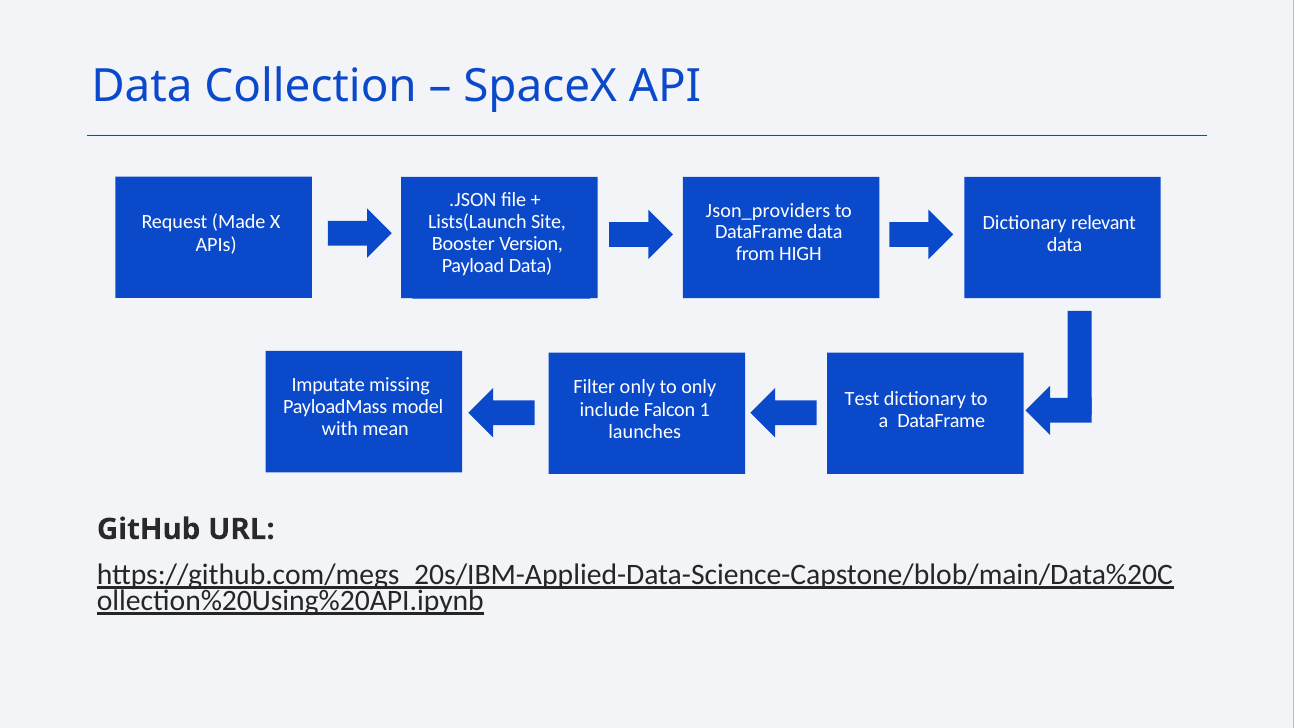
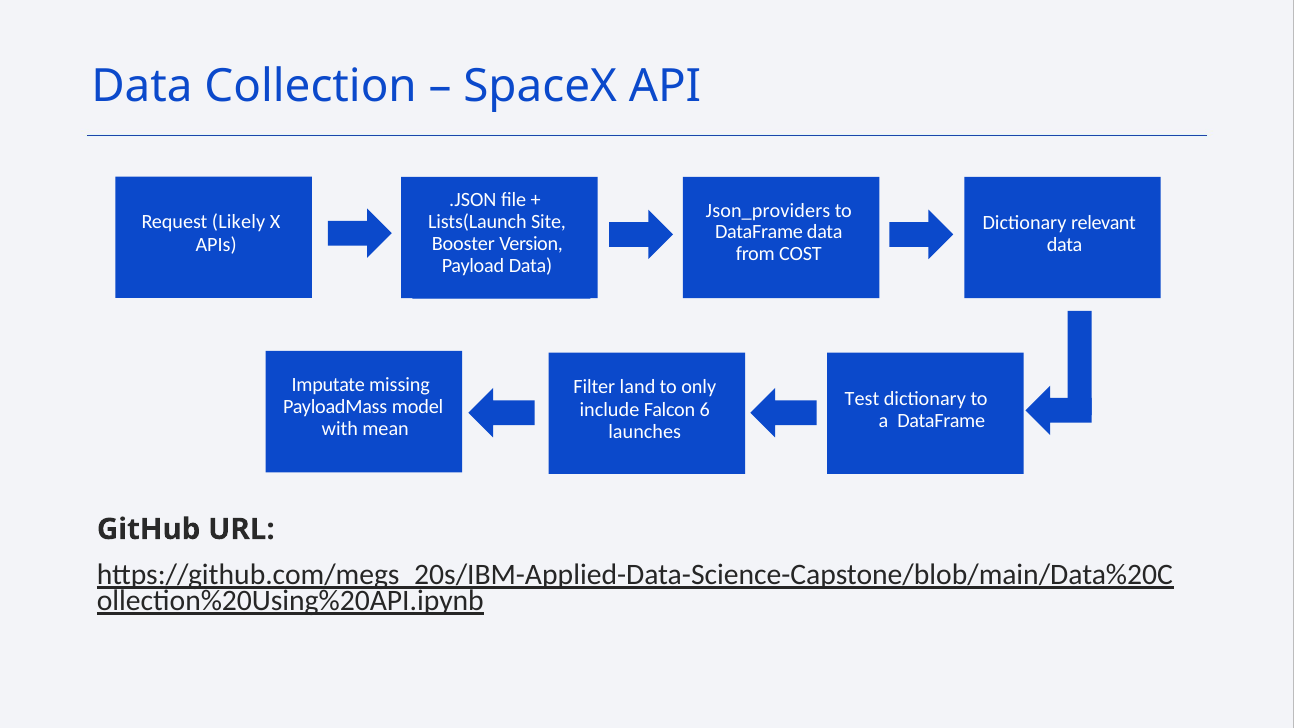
Made: Made -> Likely (239, 222)
HIGH: HIGH -> COST (800, 254)
Filter only: only -> land (638, 387)
1: 1 -> 6 (705, 409)
